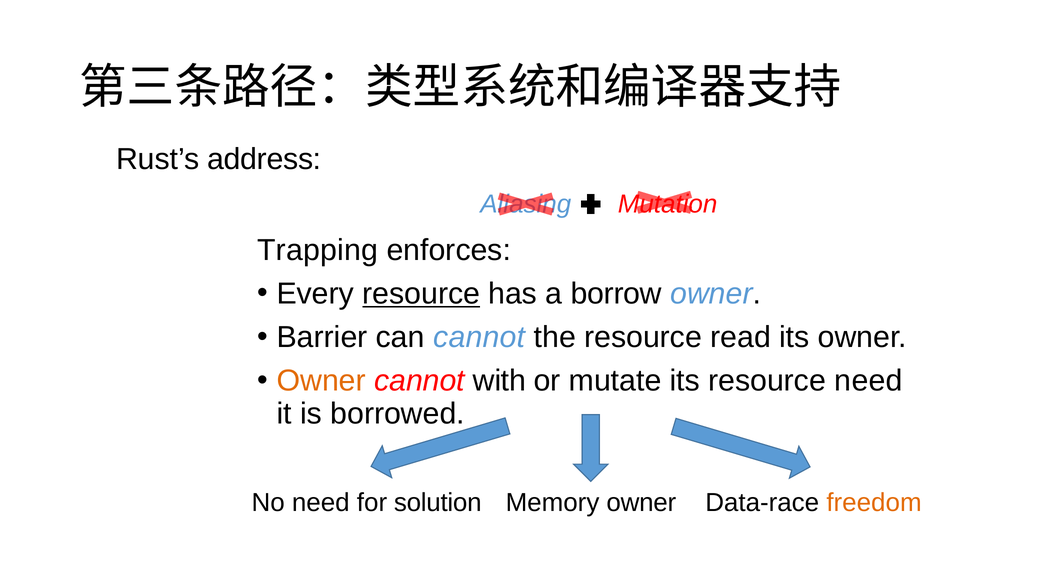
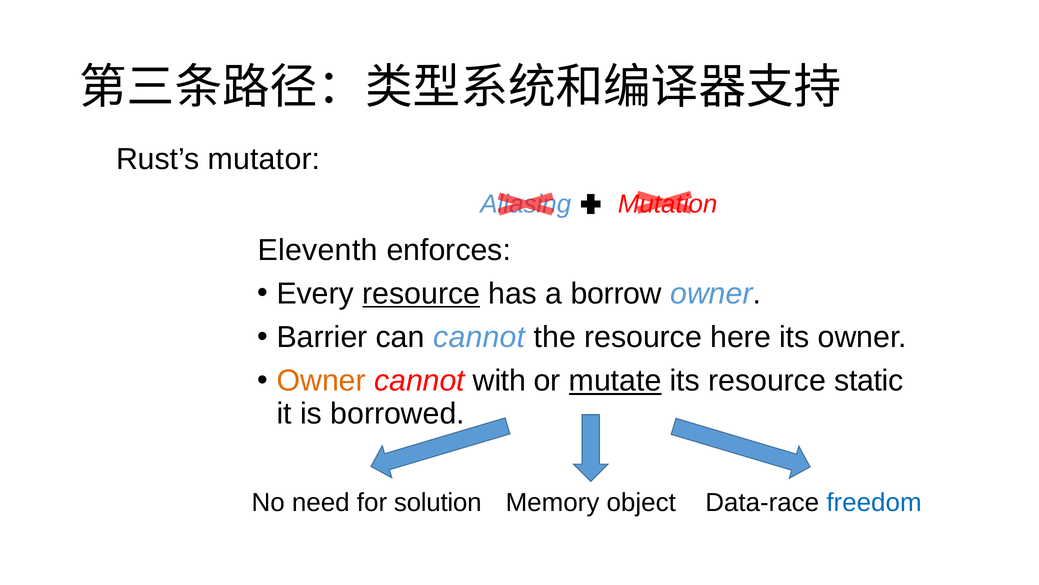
address: address -> mutator (264, 159)
Trapping: Trapping -> Eleventh (318, 250)
read: read -> here (741, 337)
mutate underline: none -> present (615, 381)
resource need: need -> static (869, 381)
Memory owner: owner -> object (641, 502)
freedom colour: orange -> blue (874, 502)
